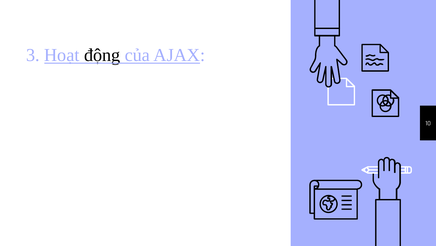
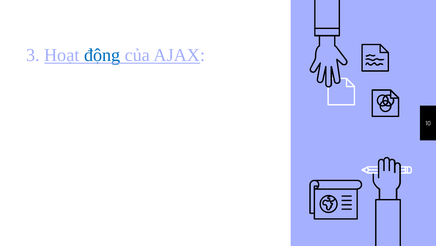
động colour: black -> blue (102, 55)
